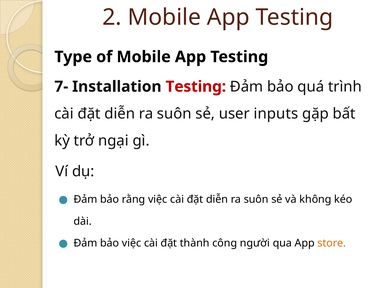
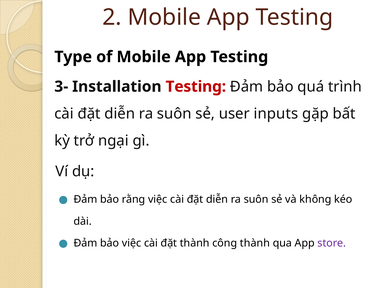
7-: 7- -> 3- (61, 87)
công người: người -> thành (255, 243)
store colour: orange -> purple (332, 243)
